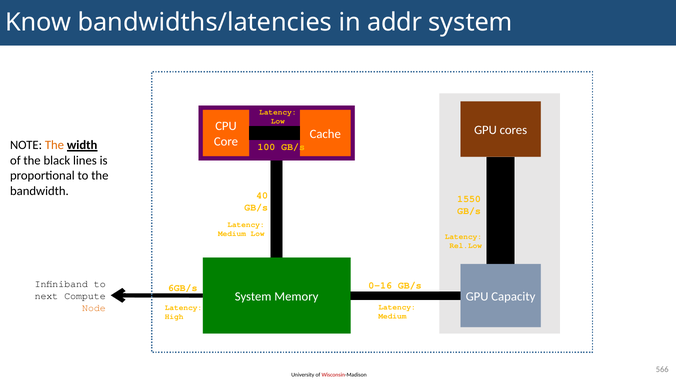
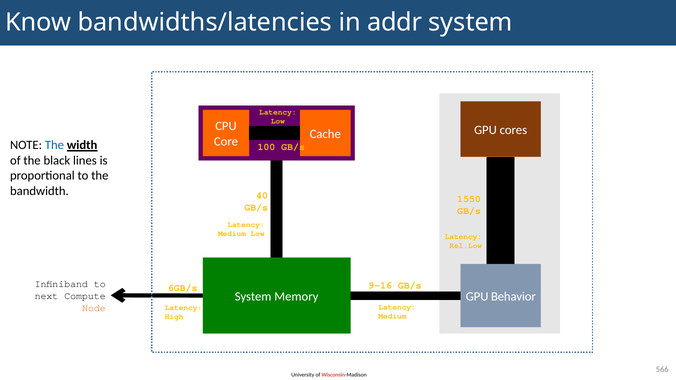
The colour: orange -> blue (54, 145)
0-16: 0-16 -> 9-16 (380, 286)
Capacity: Capacity -> Behavior (513, 297)
